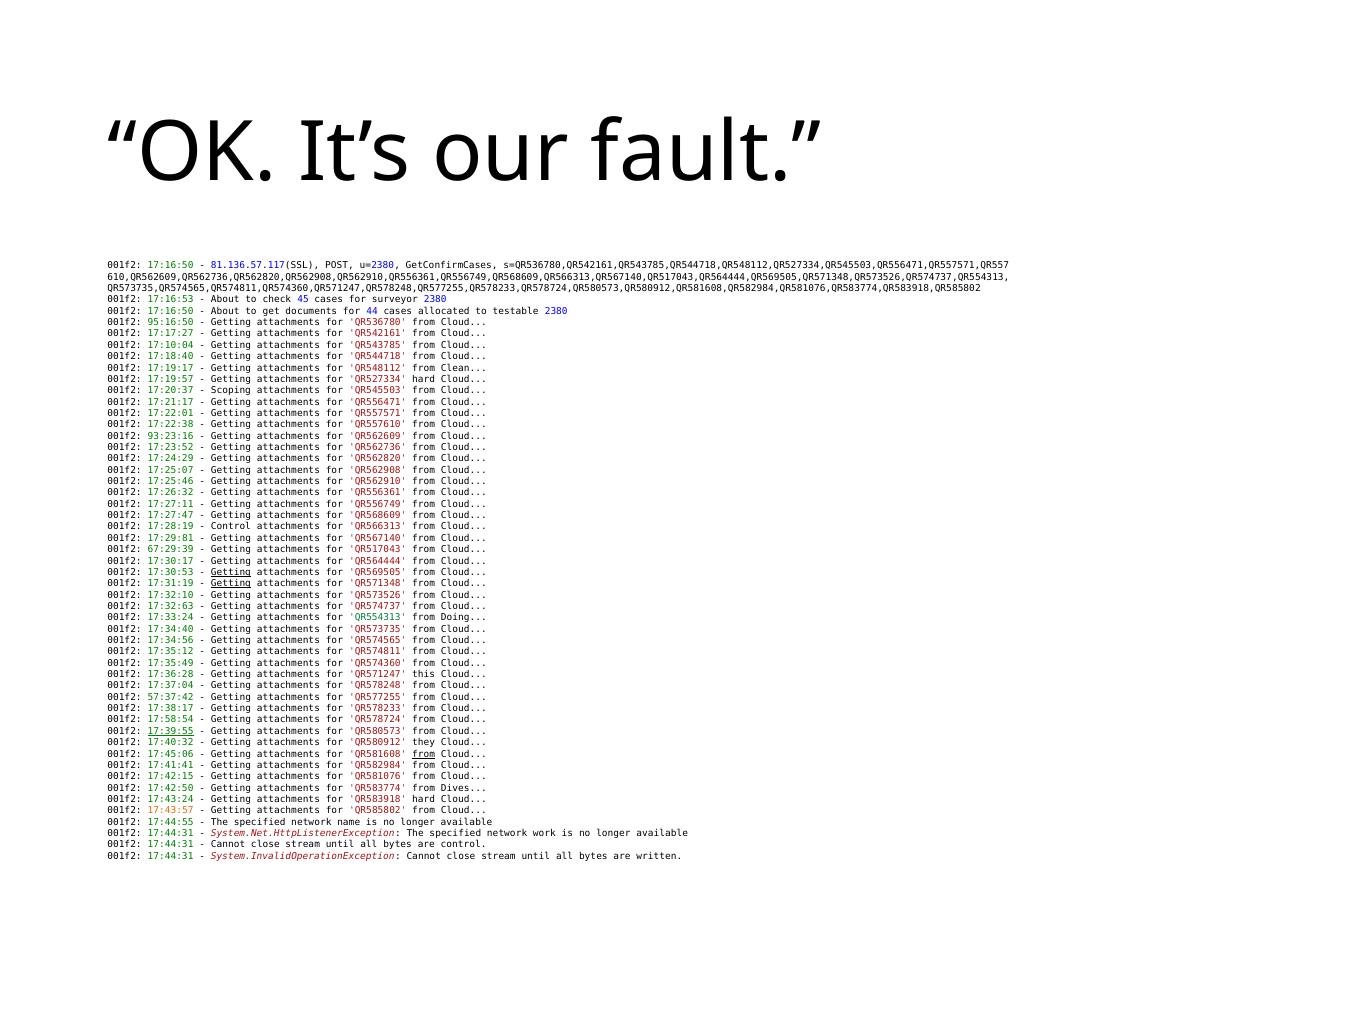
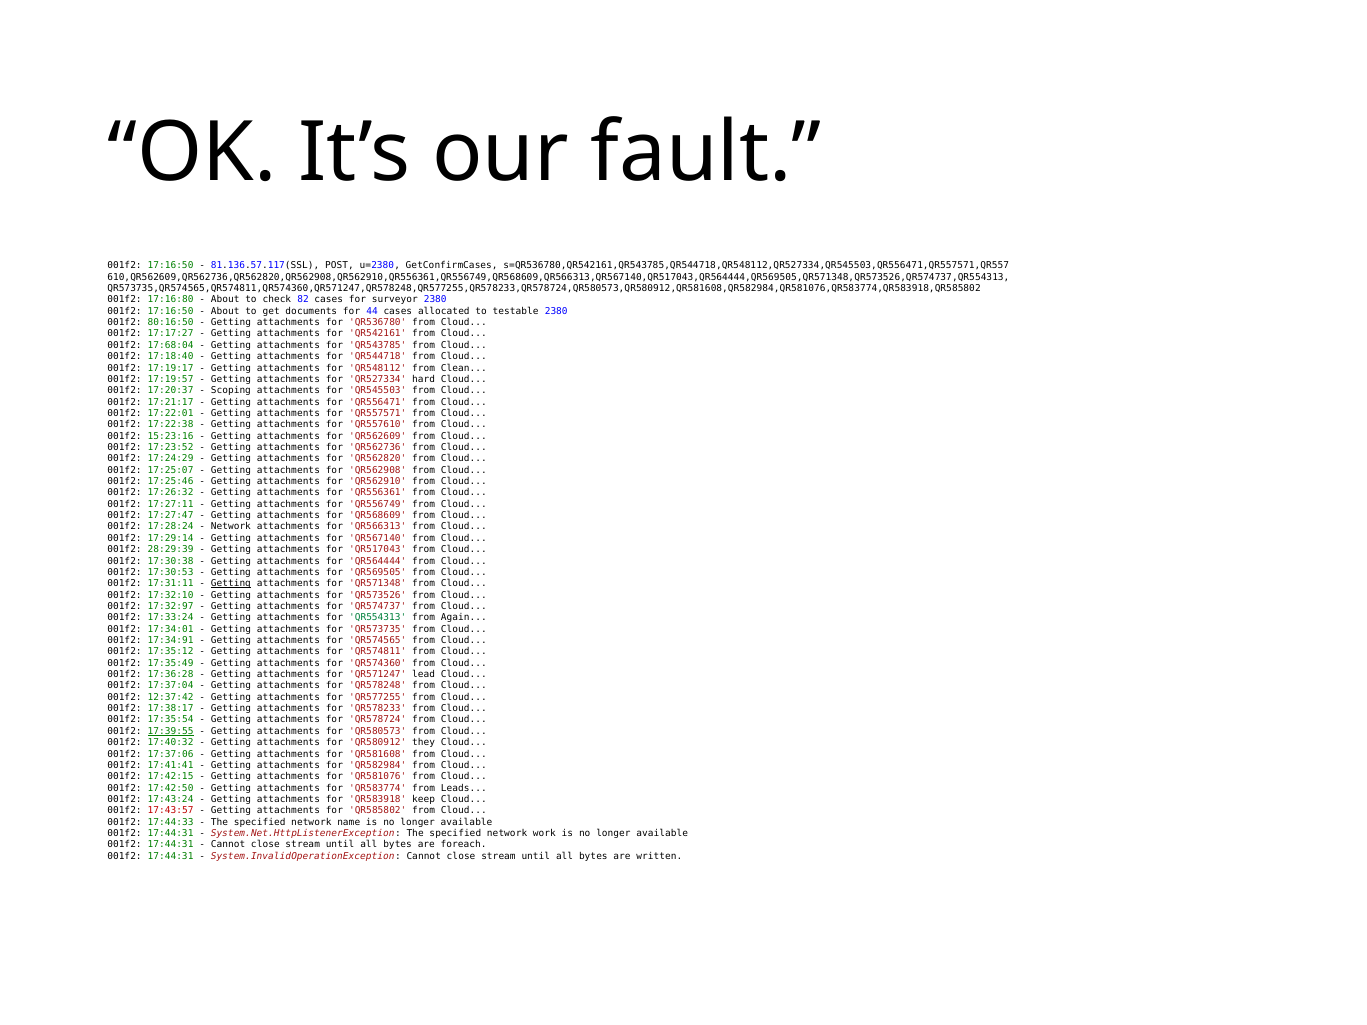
17:16:53: 17:16:53 -> 17:16:80 (171, 300)
45: 45 -> 82 (303, 300)
95:16:50: 95:16:50 -> 80:16:50 (171, 323)
17:10:04: 17:10:04 -> 17:68:04 (171, 345)
93:23:16: 93:23:16 -> 15:23:16 (171, 436)
17:28:19: 17:28:19 -> 17:28:24 (171, 527)
Control: Control -> Network (231, 527)
17:29:81: 17:29:81 -> 17:29:14 (171, 538)
67:29:39: 67:29:39 -> 28:29:39 (171, 550)
17:30:17: 17:30:17 -> 17:30:38 (171, 561)
Getting underline: present -> none (231, 572)
17:31:19: 17:31:19 -> 17:31:11 (171, 584)
17:32:63: 17:32:63 -> 17:32:97 (171, 606)
Doing: Doing -> Again (464, 618)
17:34:40: 17:34:40 -> 17:34:01 (171, 629)
17:34:56: 17:34:56 -> 17:34:91 (171, 641)
this: this -> lead (424, 675)
57:37:42: 57:37:42 -> 12:37:42 (171, 697)
17:58:54: 17:58:54 -> 17:35:54 (171, 720)
17:45:06: 17:45:06 -> 17:37:06 (171, 754)
from underline: present -> none (424, 754)
Dives: Dives -> Leads (464, 788)
QR583918 hard: hard -> keep (424, 800)
17:43:57 colour: orange -> red (171, 811)
17:44:55: 17:44:55 -> 17:44:33 (171, 822)
are control: control -> foreach (464, 845)
